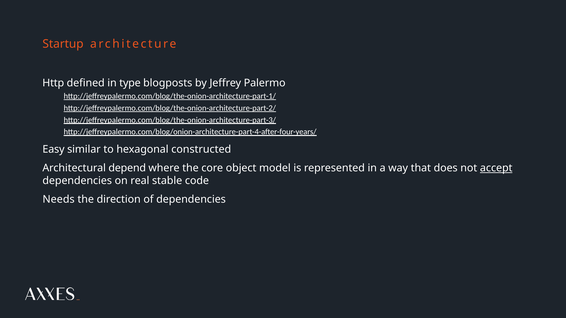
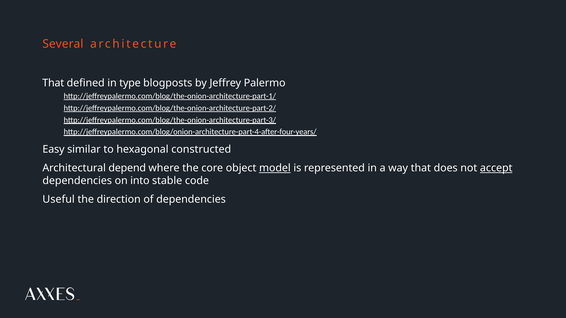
Startup: Startup -> Several (63, 44)
Http: Http -> That (53, 83)
model underline: none -> present (275, 168)
real: real -> into (140, 181)
Needs: Needs -> Useful (59, 200)
